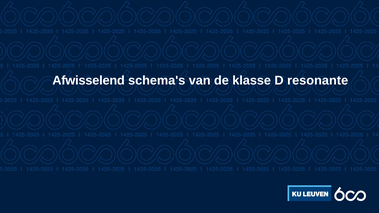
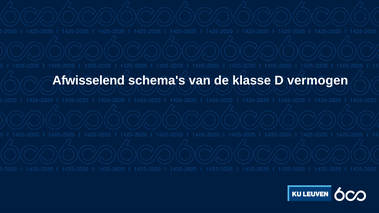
resonante: resonante -> vermogen (318, 81)
